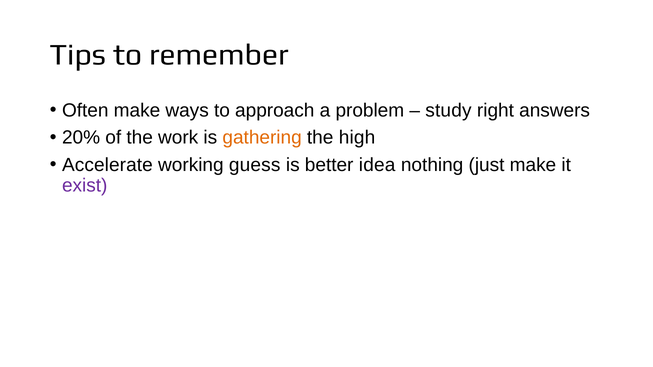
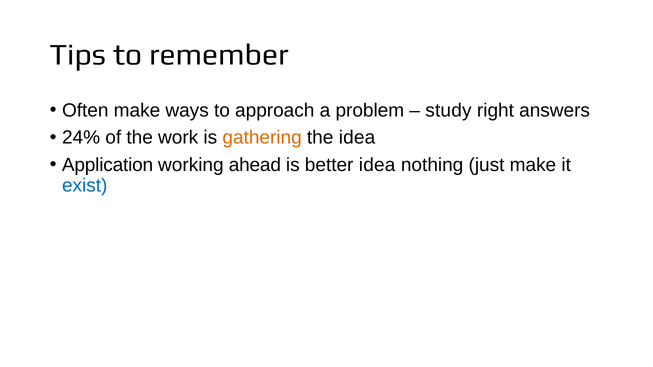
20%: 20% -> 24% (81, 138)
the high: high -> idea (357, 138)
Accelerate: Accelerate -> Application (108, 165)
guess: guess -> ahead (255, 165)
exist colour: purple -> blue (85, 186)
